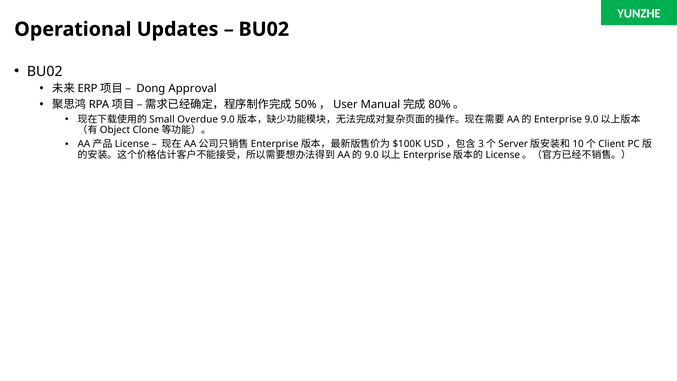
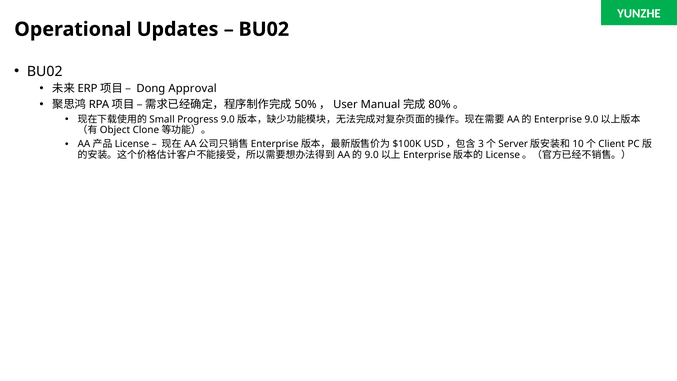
Overdue: Overdue -> Progress (198, 119)
